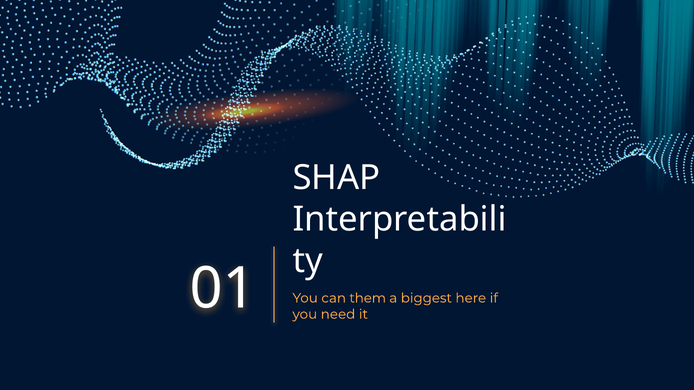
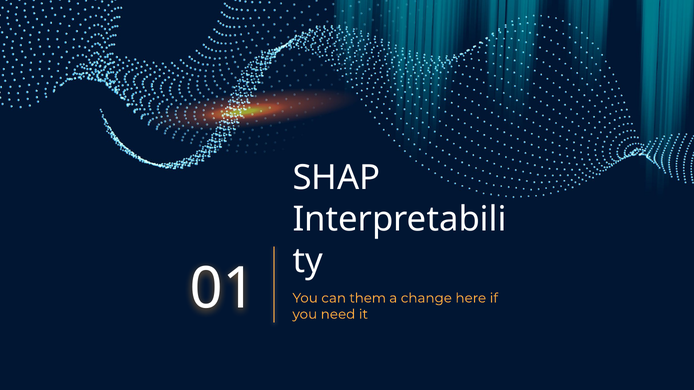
biggest: biggest -> change (426, 298)
